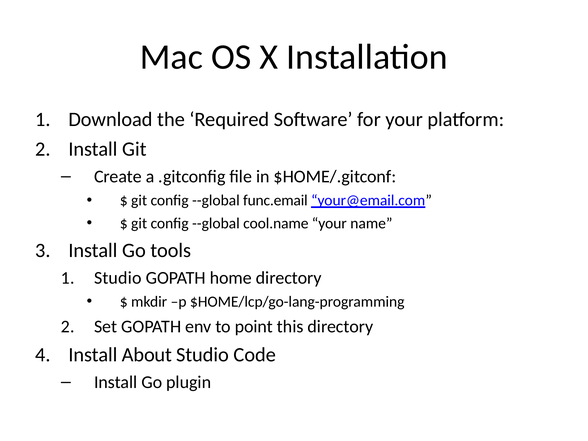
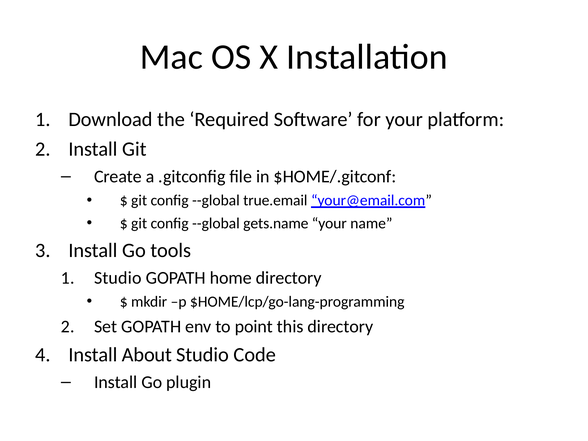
func.email: func.email -> true.email (275, 200)
cool.name: cool.name -> gets.name (276, 223)
